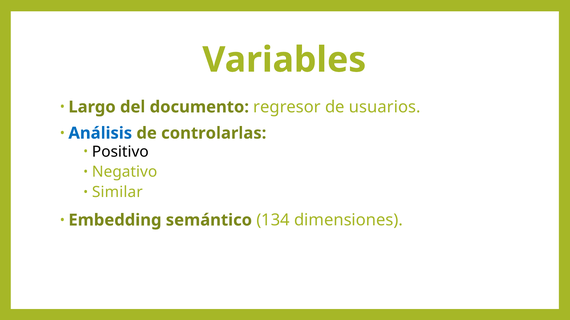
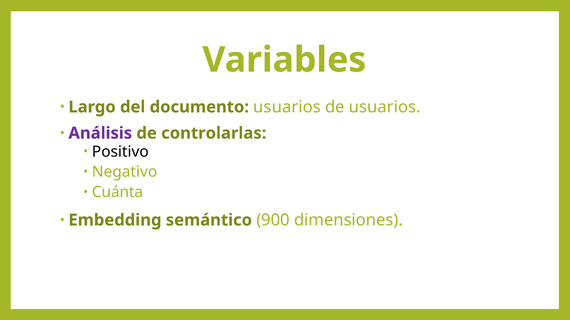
documento regresor: regresor -> usuarios (287, 107)
Análisis colour: blue -> purple (100, 133)
Similar: Similar -> Cuánta (117, 193)
134: 134 -> 900 (273, 220)
